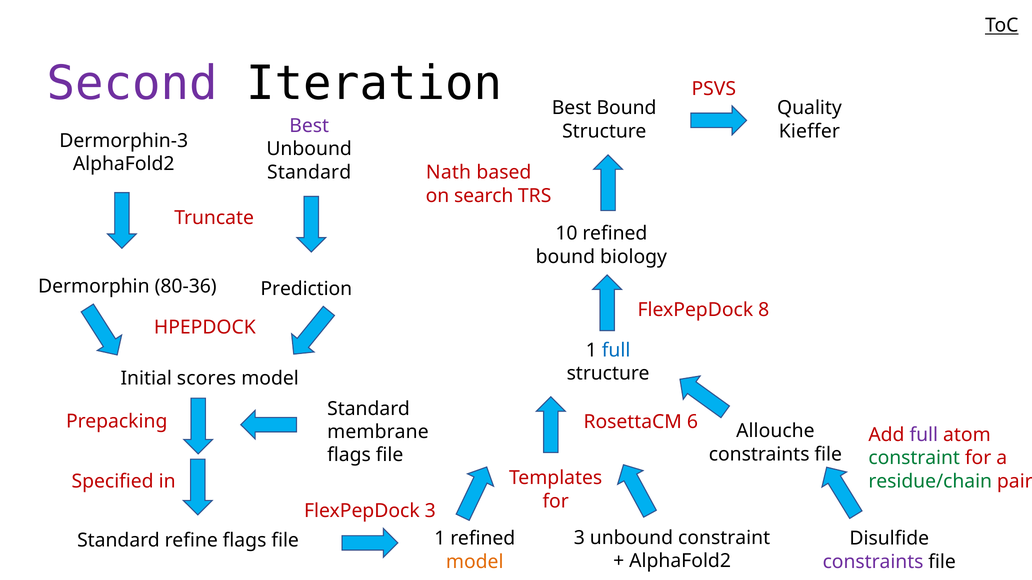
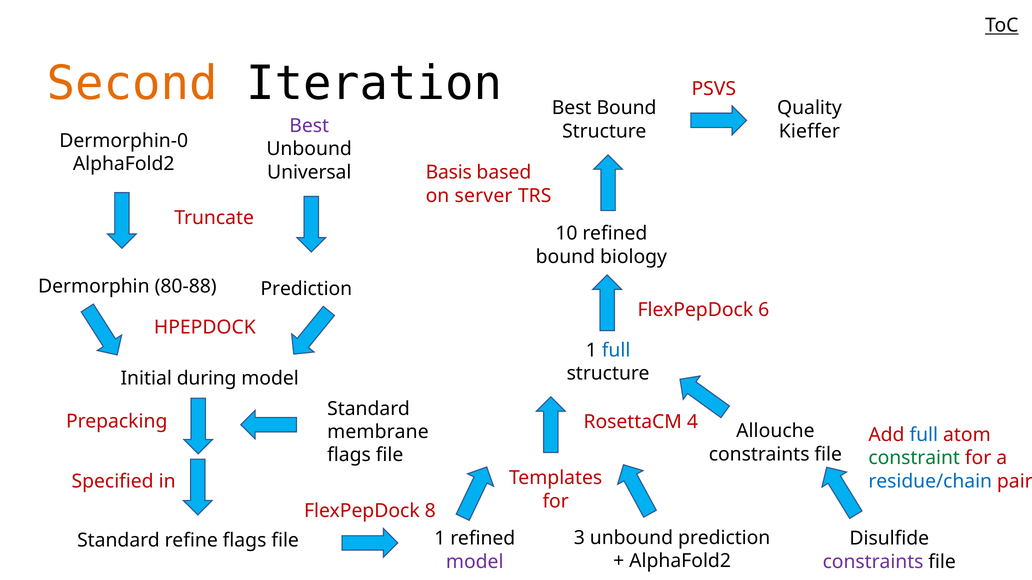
Second colour: purple -> orange (132, 84)
Dermorphin-3: Dermorphin-3 -> Dermorphin-0 (124, 141)
Standard: Standard -> Universal (309, 172)
Nath: Nath -> Basis (449, 173)
search: search -> server (484, 196)
80-36: 80-36 -> 80-88 (186, 286)
8: 8 -> 6 (764, 310)
scores: scores -> during (207, 379)
6: 6 -> 4 (692, 422)
full colour: purple -> blue (924, 435)
residue/chain colour: green -> blue (930, 482)
FlexPepDock 3: 3 -> 8 (430, 511)
unbound constraint: constraint -> prediction (724, 538)
model colour: orange -> purple (475, 562)
